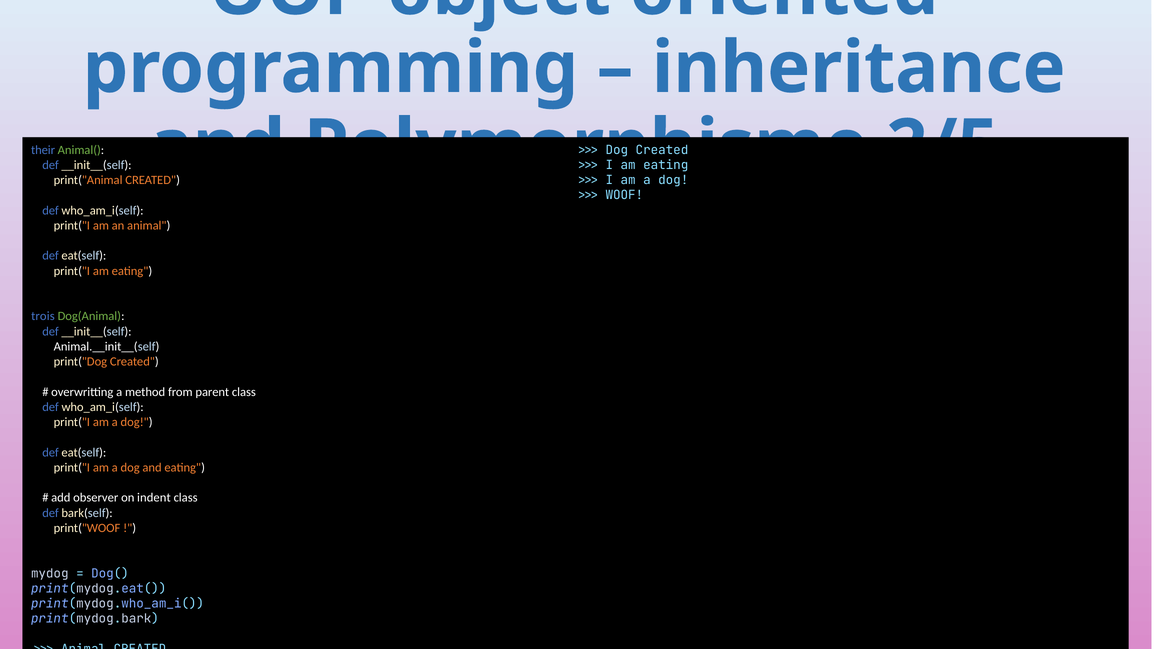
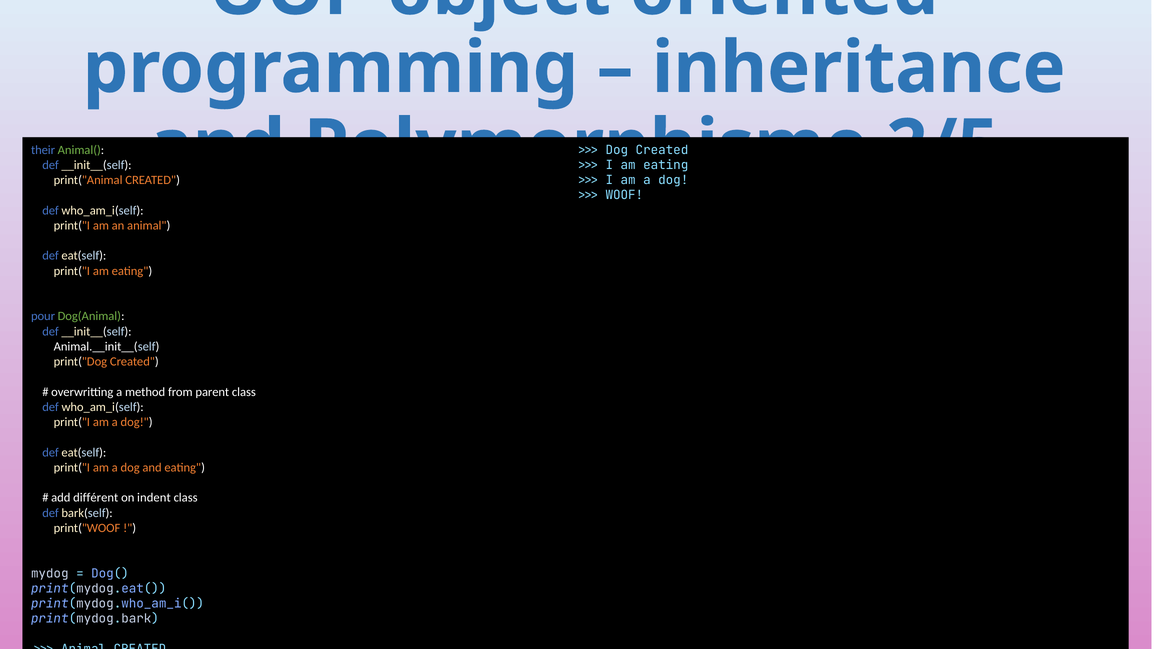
trois: trois -> pour (43, 316)
observer: observer -> différent (96, 498)
